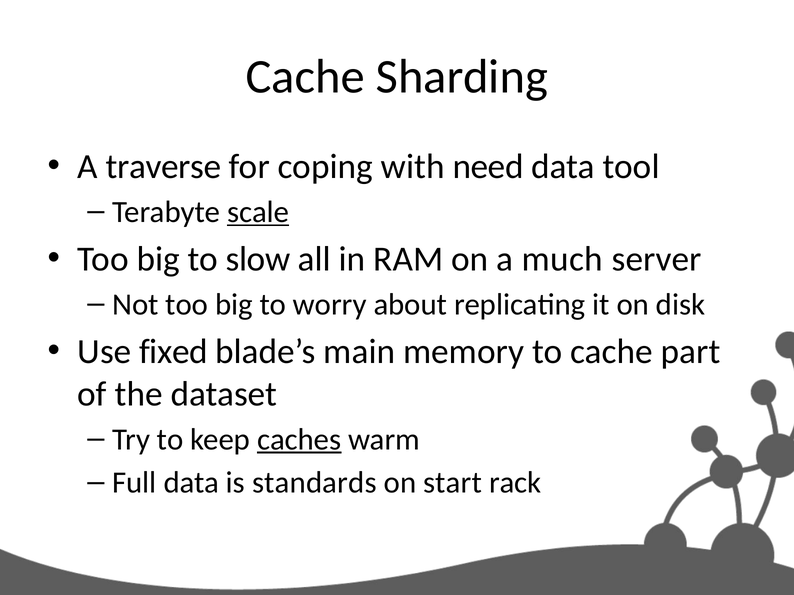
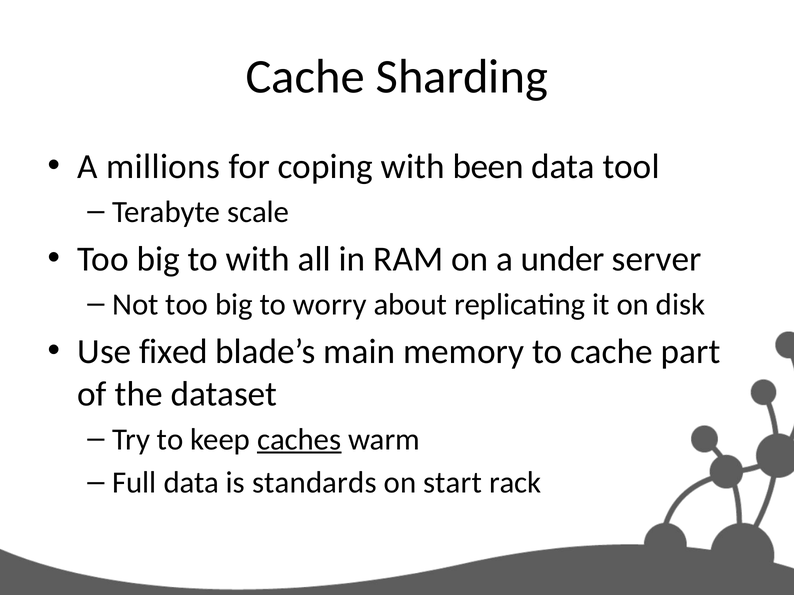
traverse: traverse -> millions (163, 167)
need: need -> been (488, 167)
scale underline: present -> none (258, 212)
to slow: slow -> with (258, 259)
much: much -> under (563, 259)
